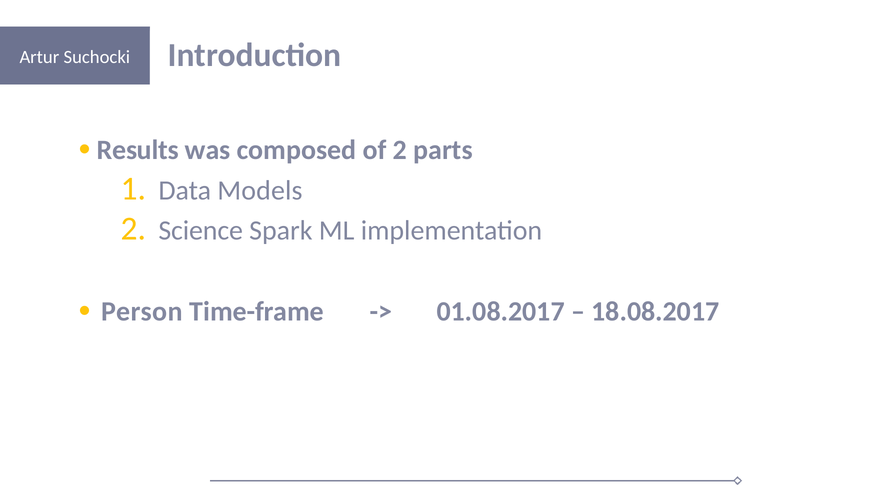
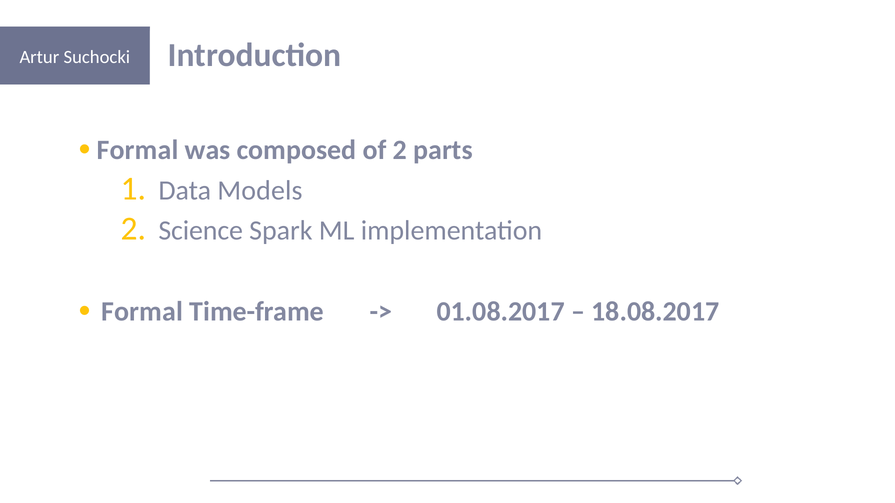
Results: Results -> Formal (138, 150)
Person: Person -> Formal (142, 312)
